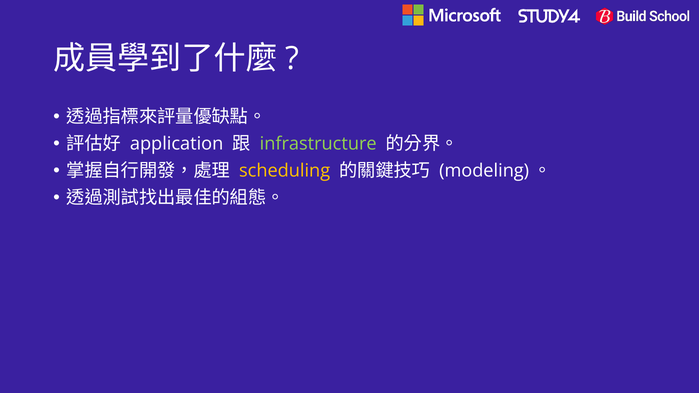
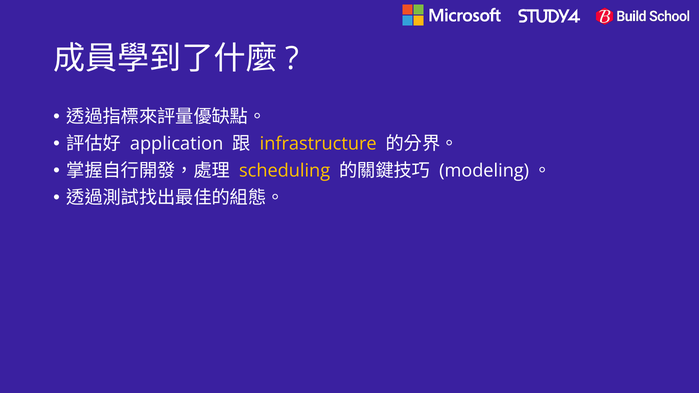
infrastructure colour: light green -> yellow (318, 144)
